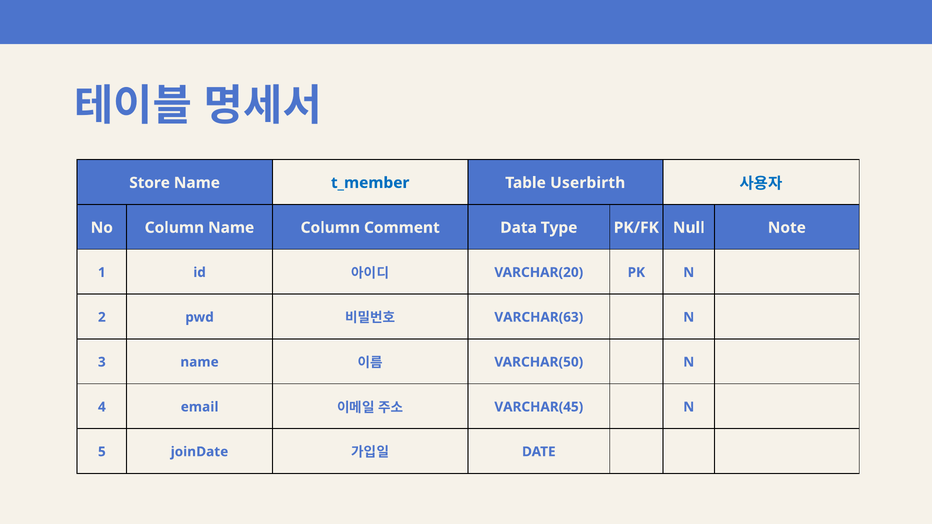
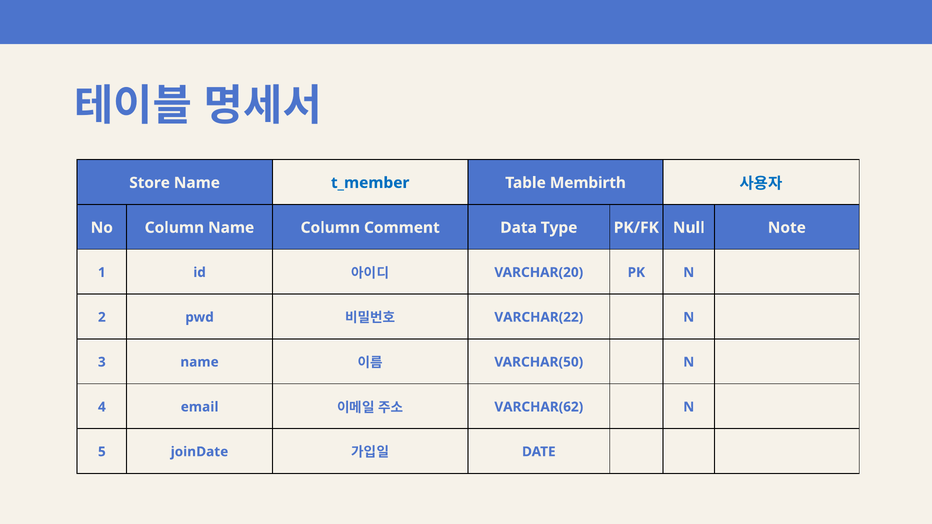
Userbirth: Userbirth -> Membirth (588, 183)
VARCHAR(63: VARCHAR(63 -> VARCHAR(22 (539, 317)
VARCHAR(45: VARCHAR(45 -> VARCHAR(62 (539, 407)
